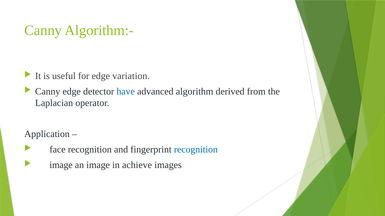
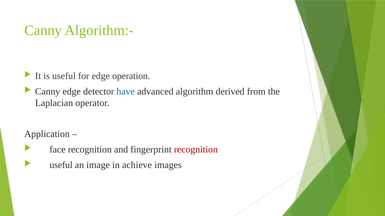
variation: variation -> operation (131, 76)
recognition colour: blue -> red (196, 150)
image: image -> useful (61, 165)
